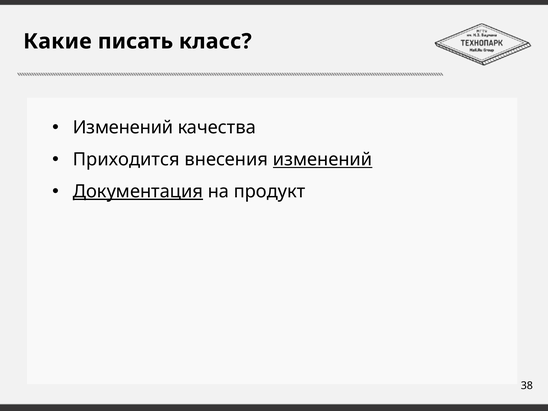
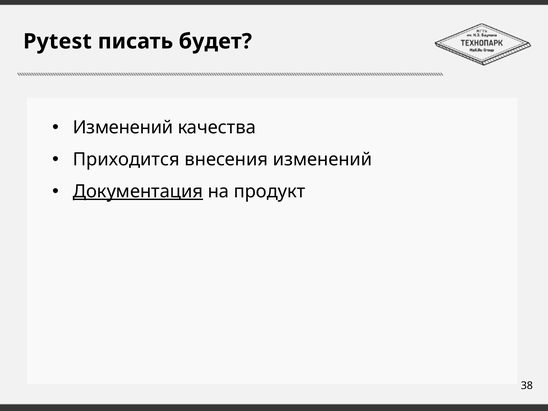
Какие: Какие -> Pytest (57, 41)
класс: класс -> будет (215, 41)
изменений underline: present -> none (323, 160)
